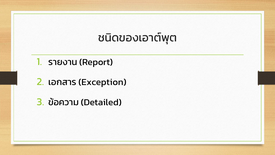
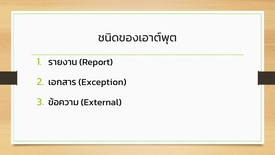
Detailed: Detailed -> External (101, 102)
